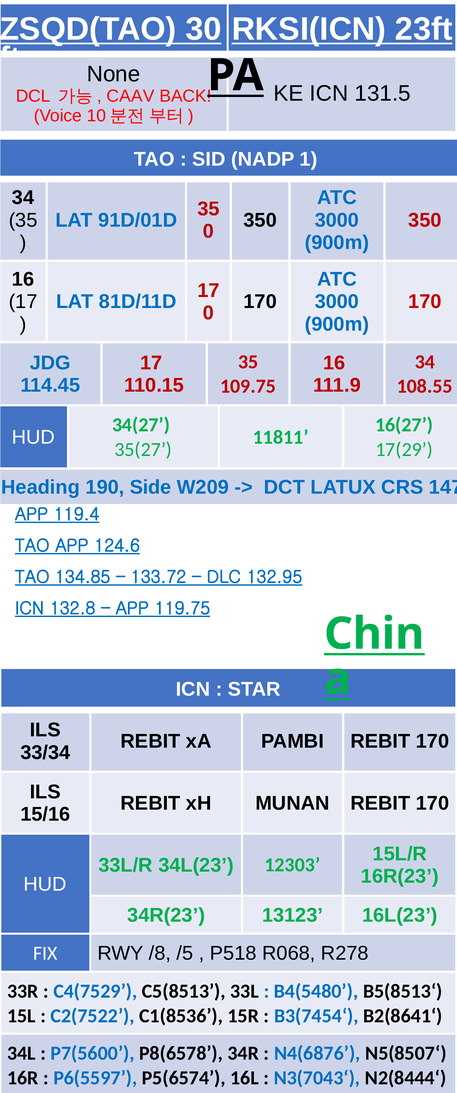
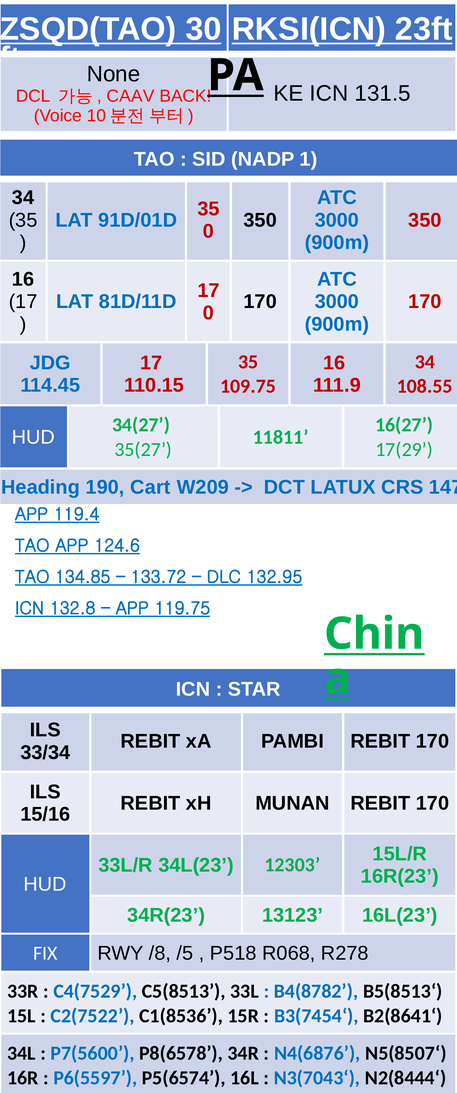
Side: Side -> Cart (150, 487)
B4(5480: B4(5480 -> B4(8782 (316, 992)
